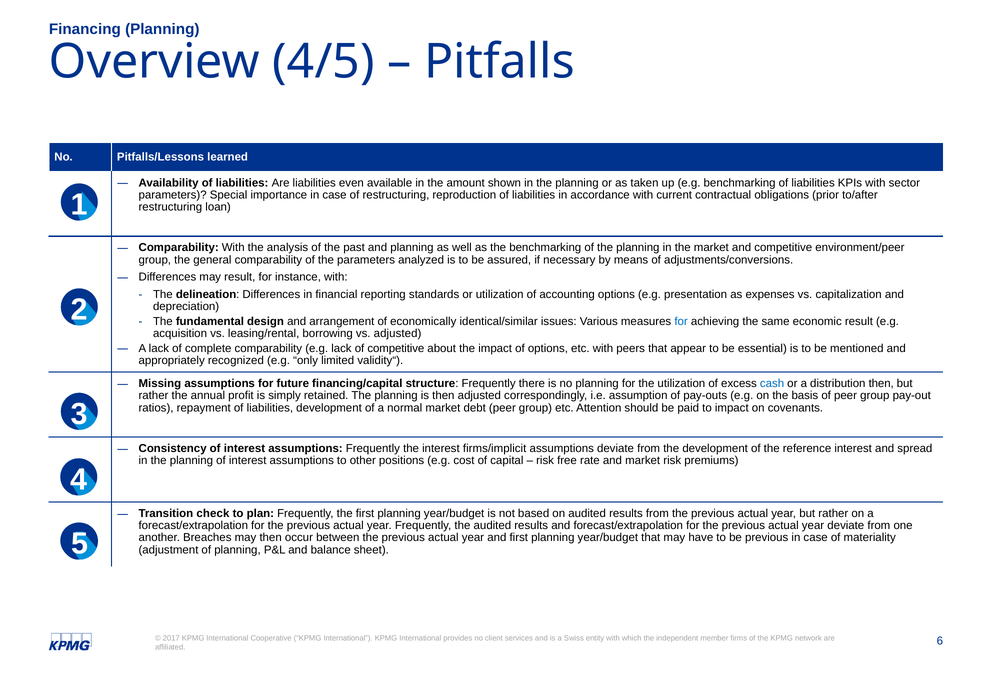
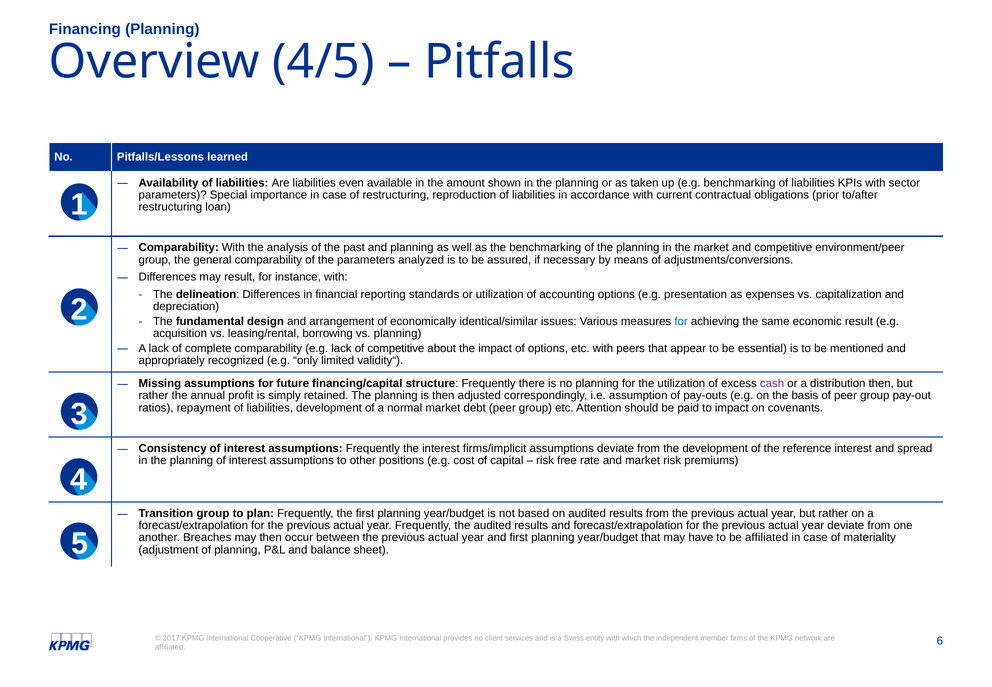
vs adjusted: adjusted -> planning (398, 333)
cash colour: blue -> purple (772, 383)
Transition check: check -> group (213, 513)
be previous: previous -> affiliated (767, 538)
